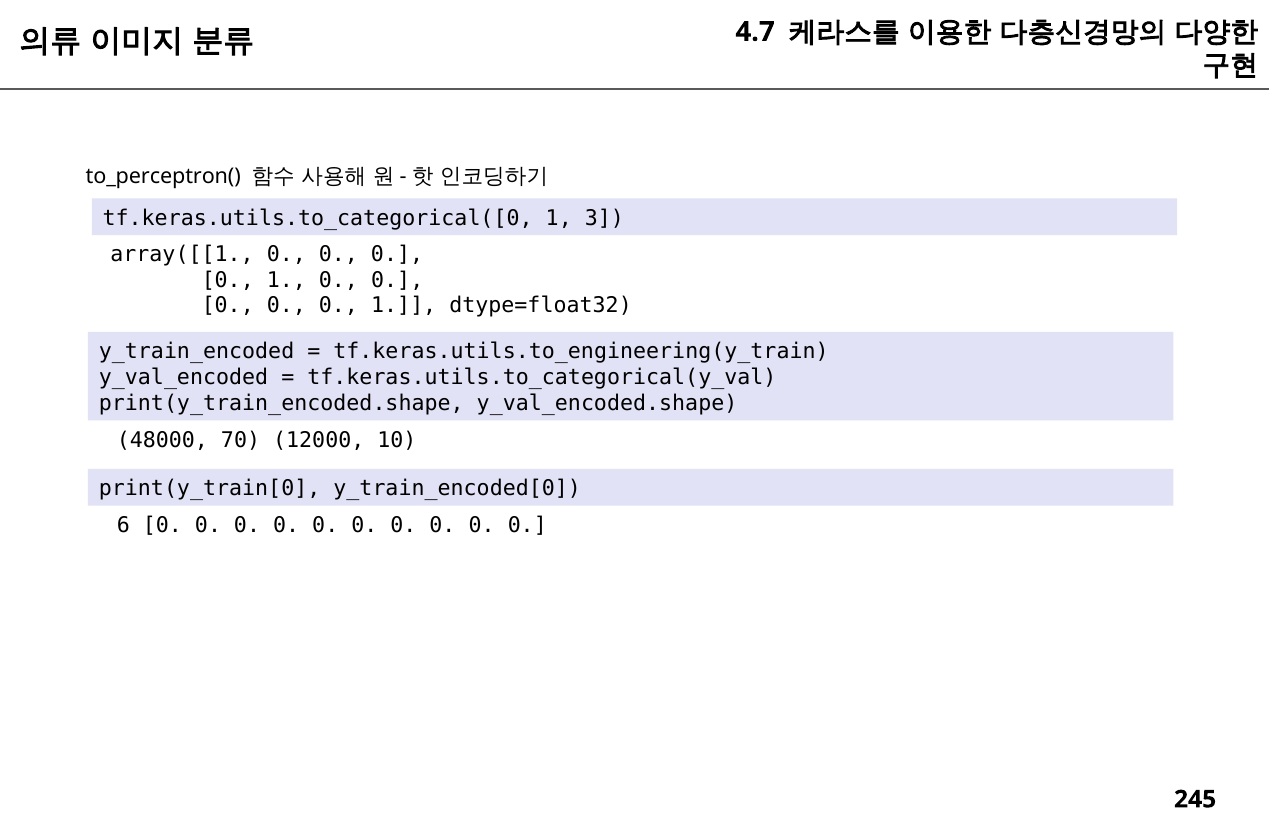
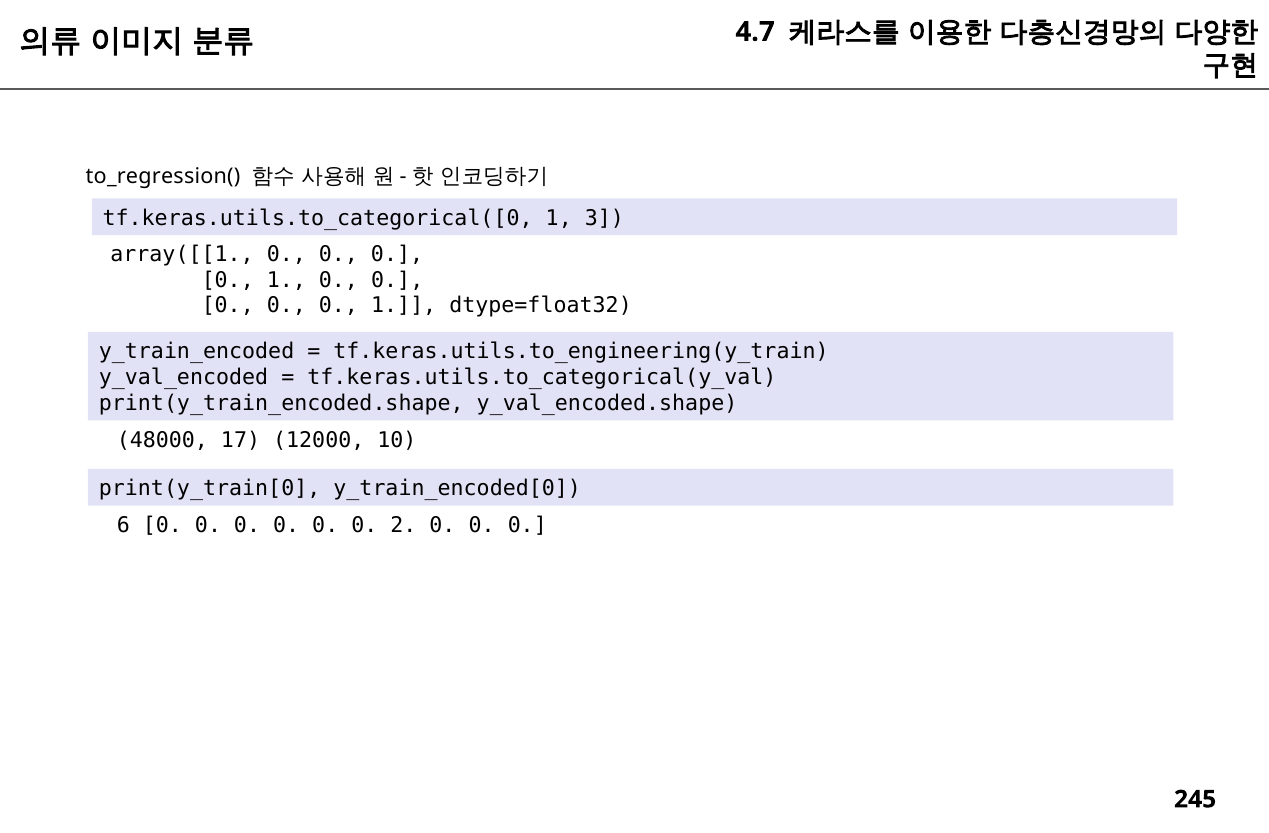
to_perceptron(: to_perceptron( -> to_regression( (163, 176)
70: 70 -> 17 (241, 441)
0: 0 -> 2 (403, 525)
